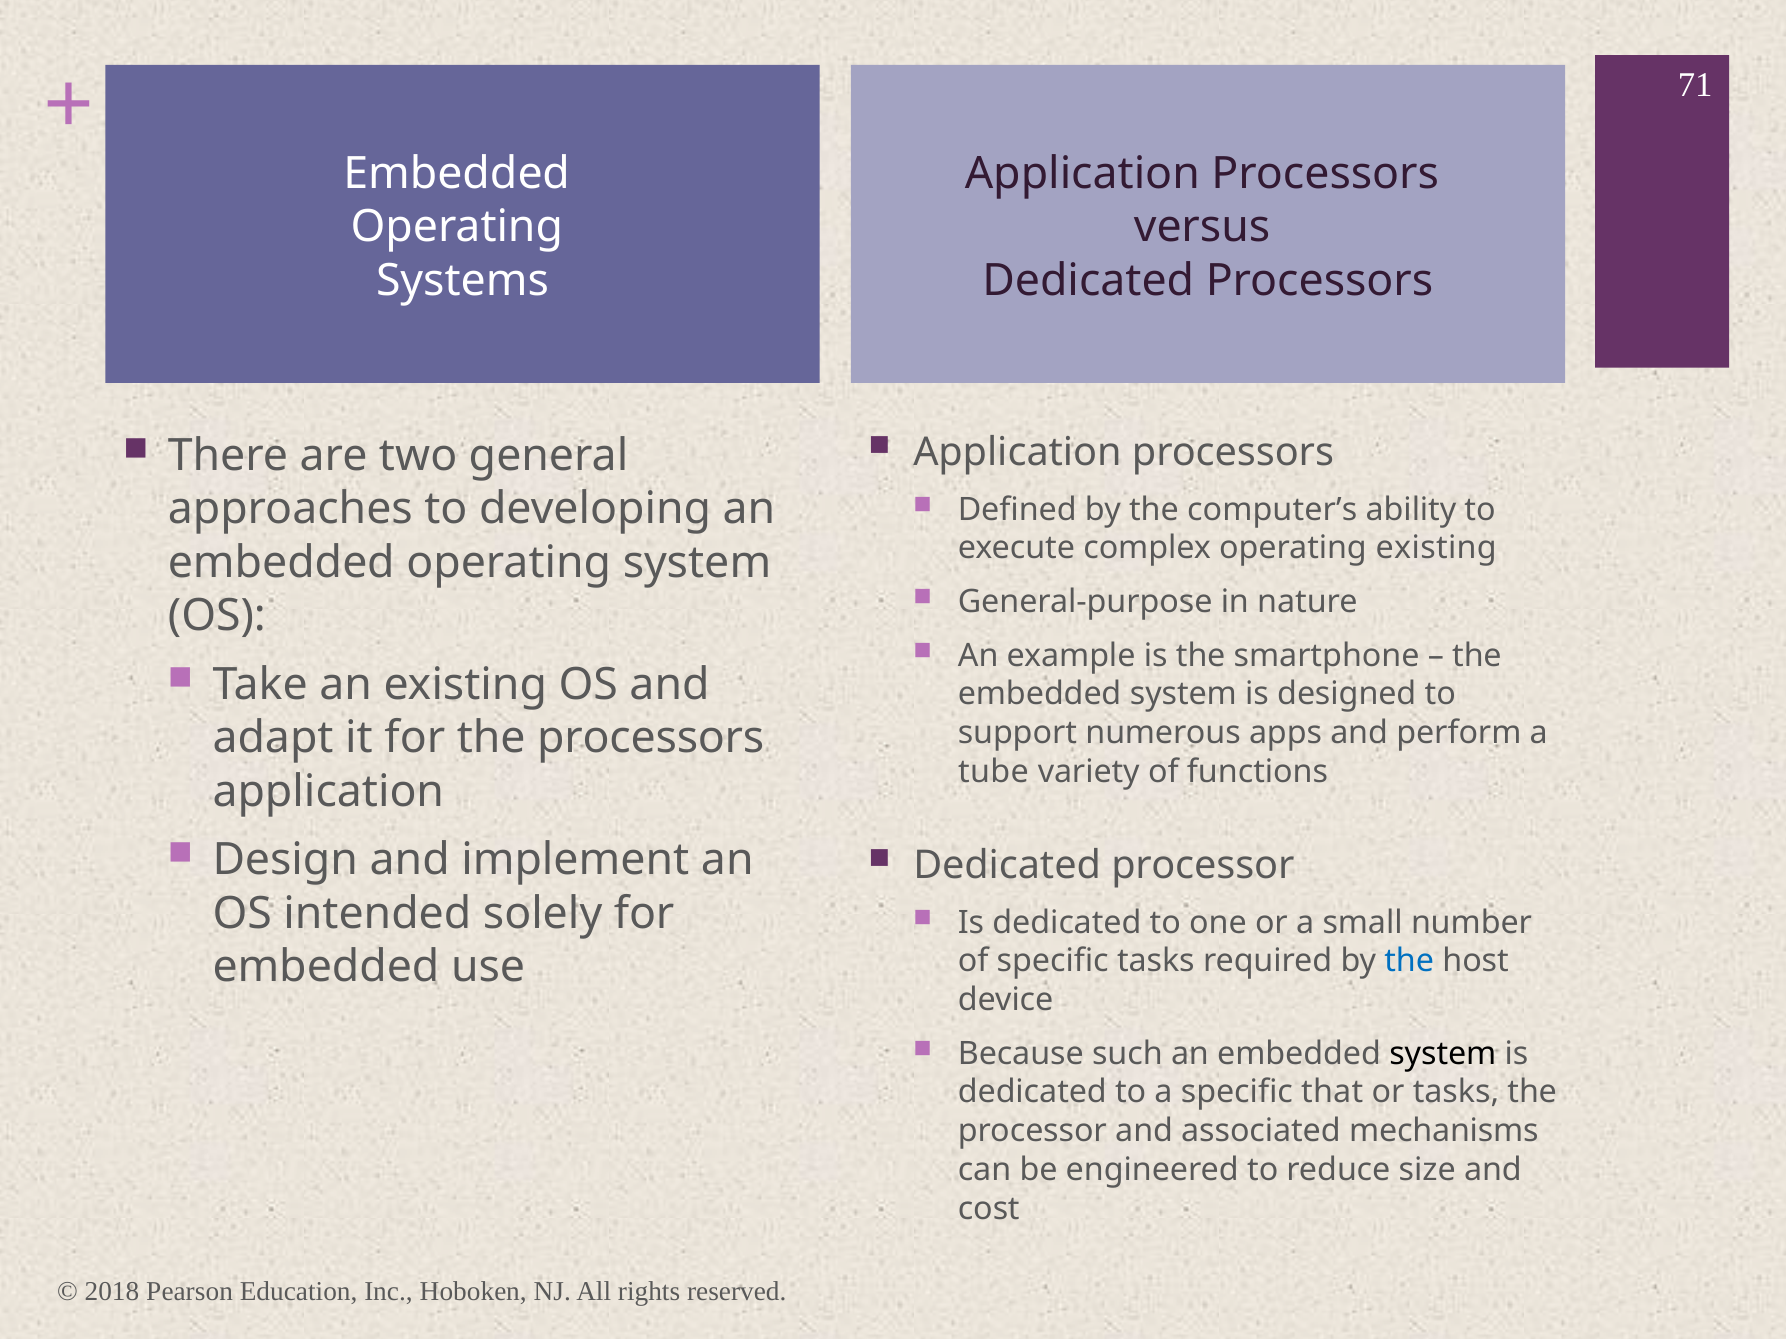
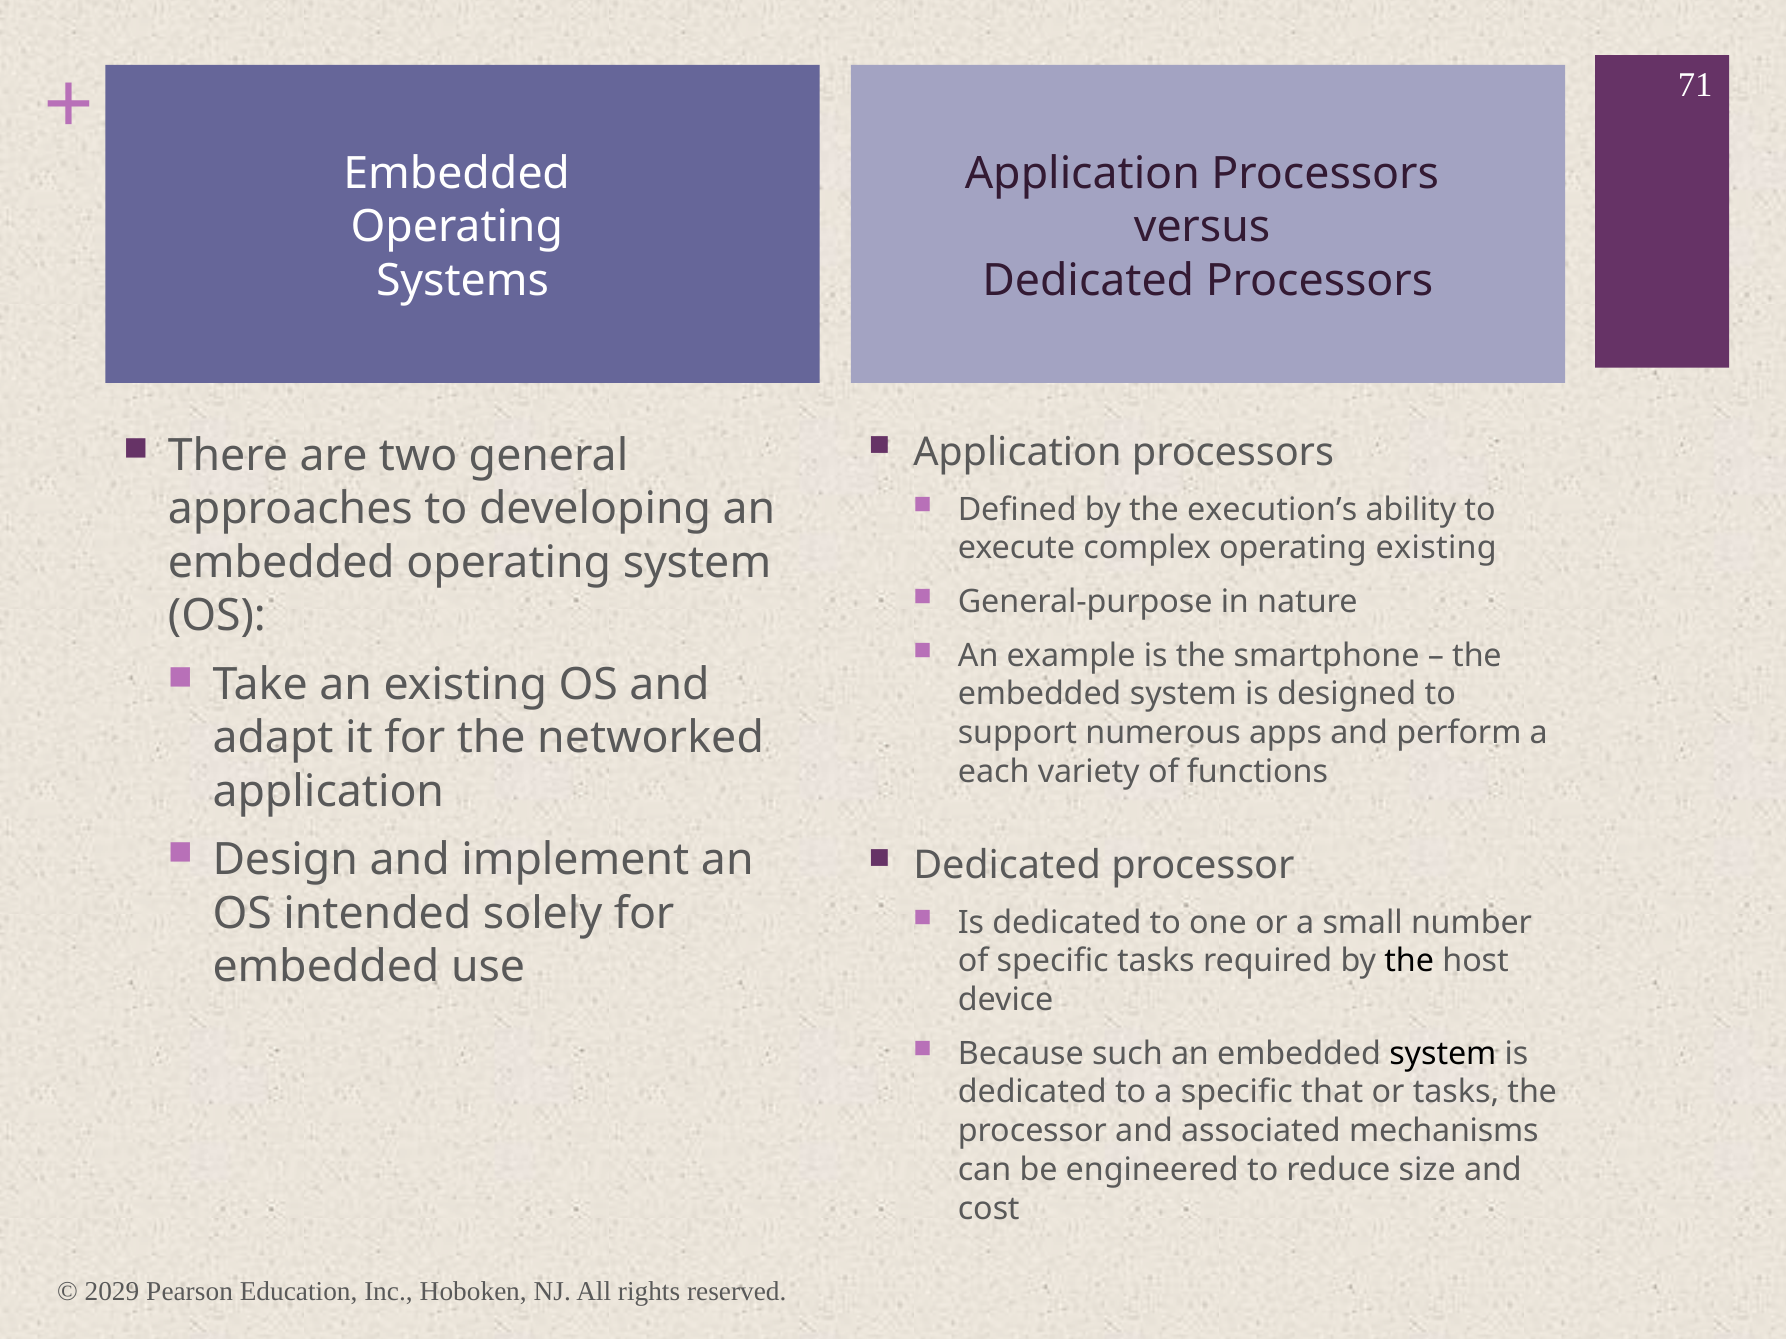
computer’s: computer’s -> execution’s (1272, 510)
the processors: processors -> networked (651, 738)
tube: tube -> each (994, 772)
the colour: blue -> black (1409, 962)
2018: 2018 -> 2029 (112, 1292)
